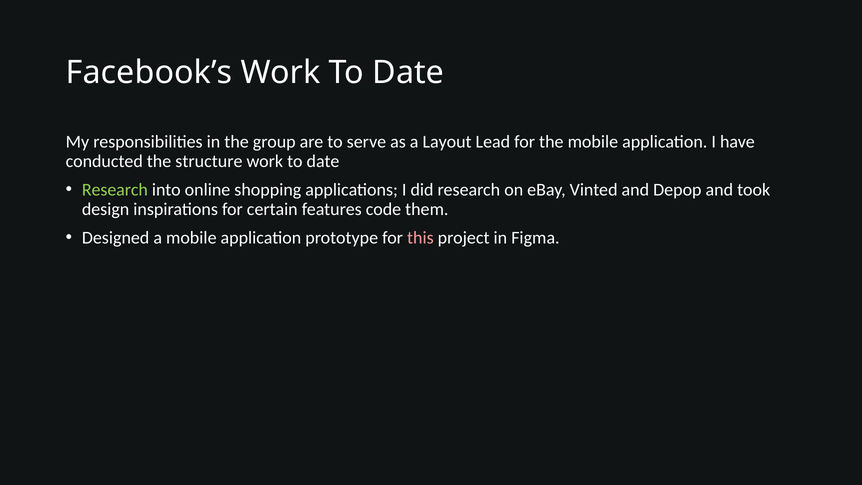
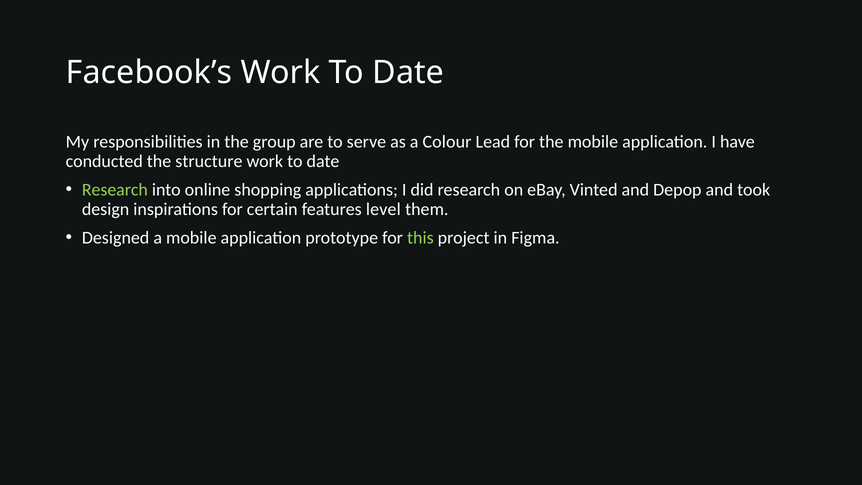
Layout: Layout -> Colour (447, 142)
code: code -> level (383, 209)
this colour: pink -> light green (420, 238)
